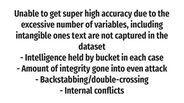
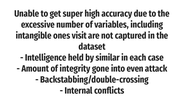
text: text -> visit (79, 36)
bucket: bucket -> similar (108, 58)
